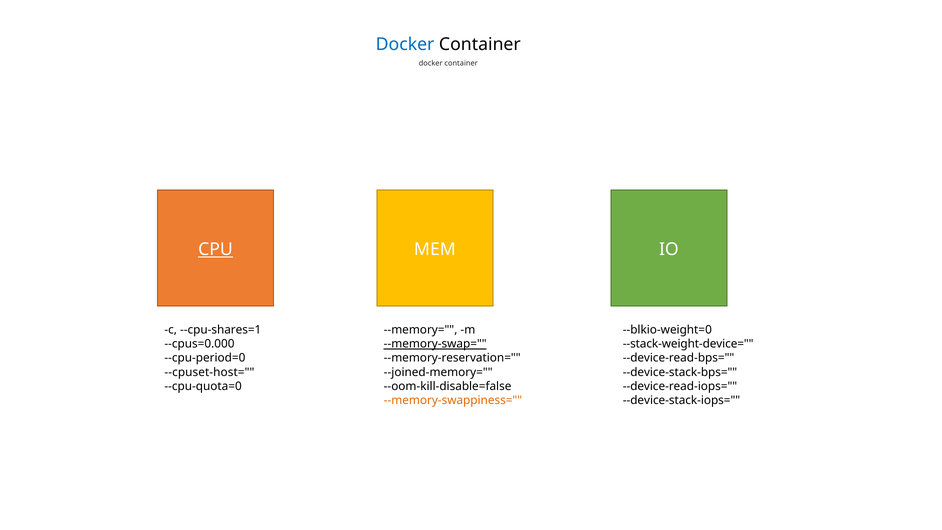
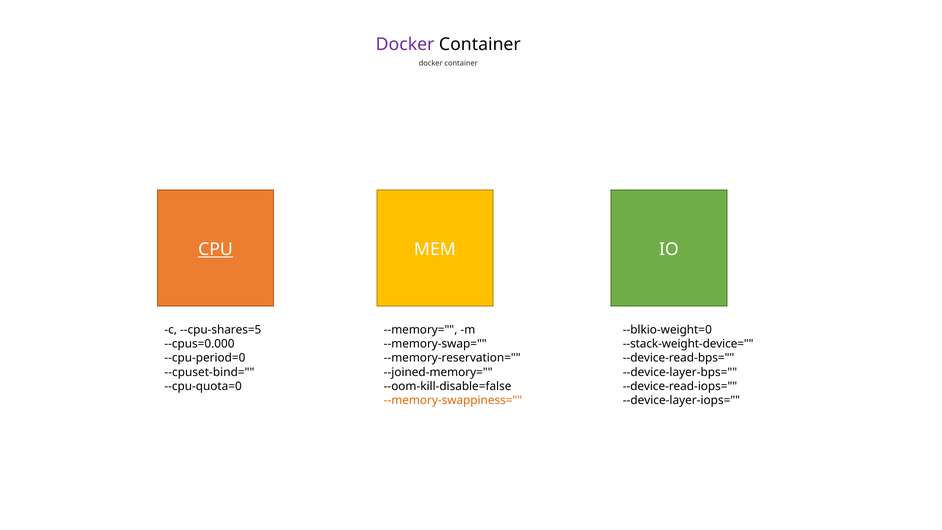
Docker colour: blue -> purple (405, 45)
--cpu-shares=1: --cpu-shares=1 -> --cpu-shares=5 (221, 330)
--memory-swap= underline: present -> none (435, 344)
--cpuset-host=: --cpuset-host= -> --cpuset-bind= (209, 372)
--device-stack-bps=: --device-stack-bps= -> --device-layer-bps= (680, 372)
--device-stack-iops=: --device-stack-iops= -> --device-layer-iops= (681, 400)
